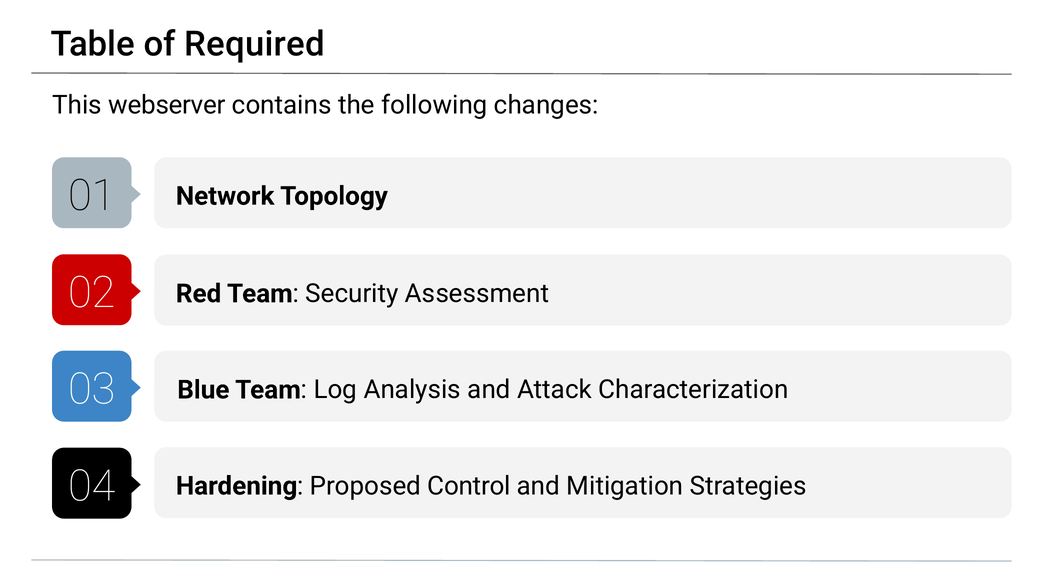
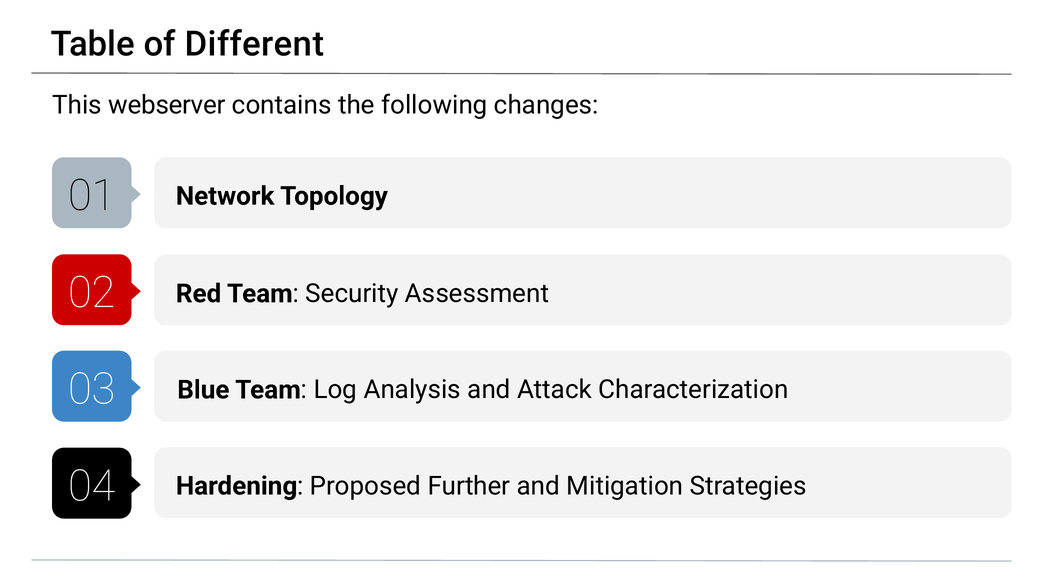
Required: Required -> Different (254, 44)
Control: Control -> Further (469, 486)
